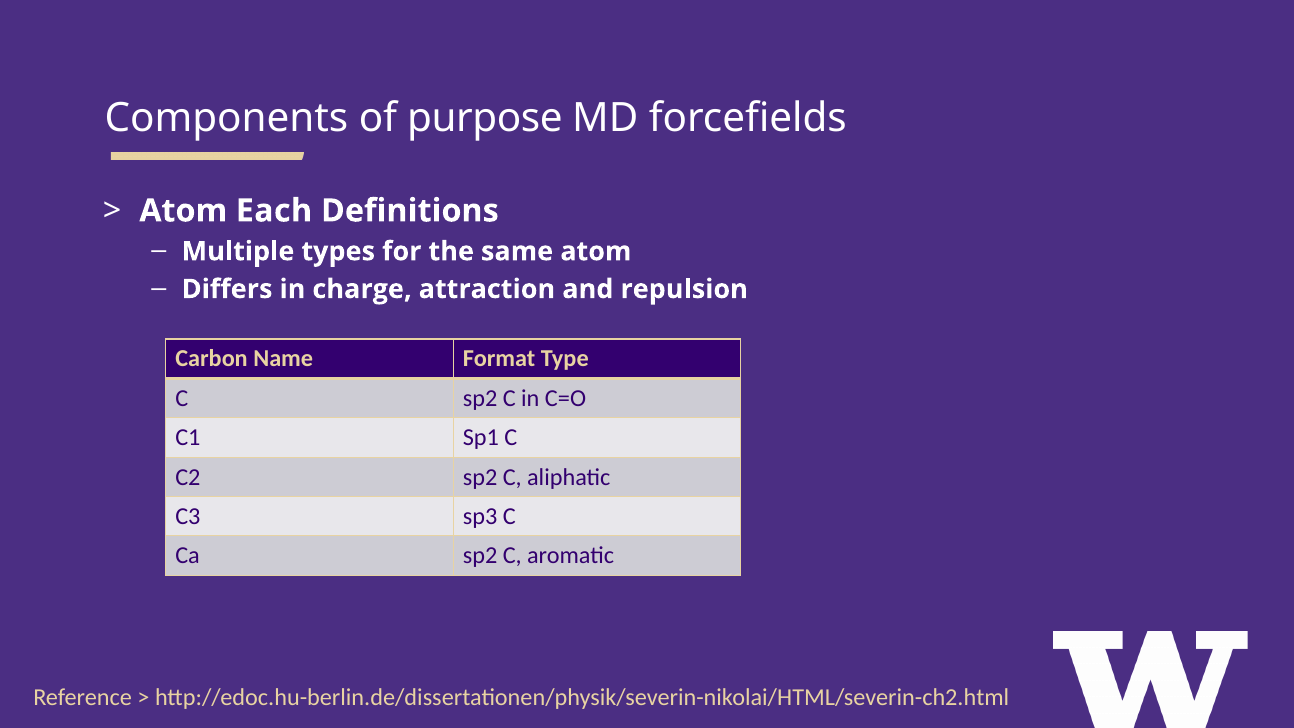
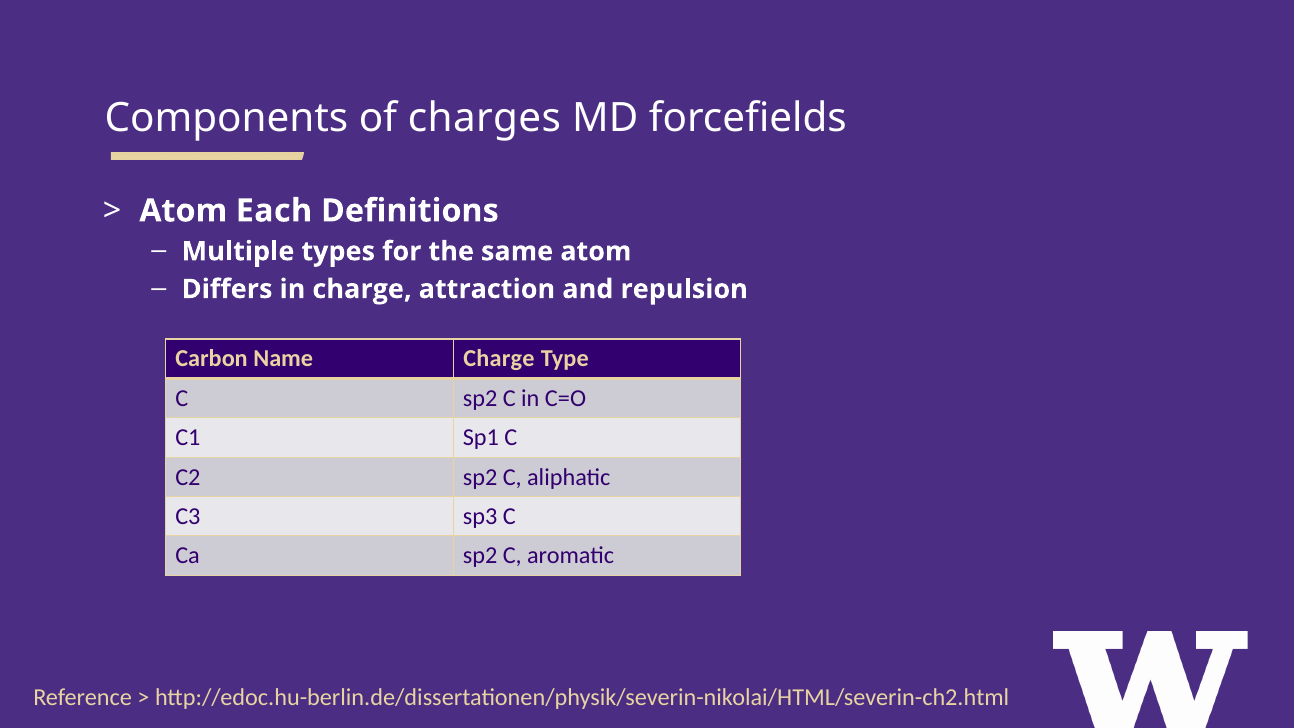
purpose: purpose -> charges (484, 118)
Name Format: Format -> Charge (499, 359)
